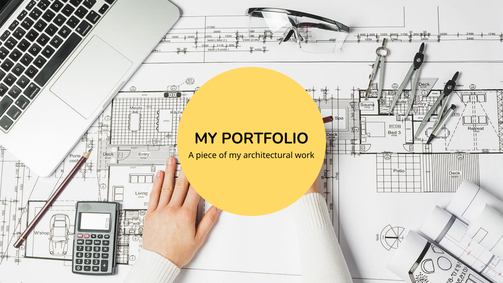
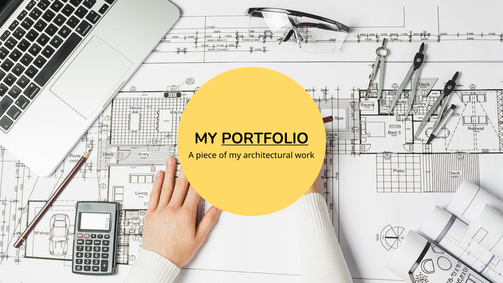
PORTFOLIO underline: none -> present (265, 138)
